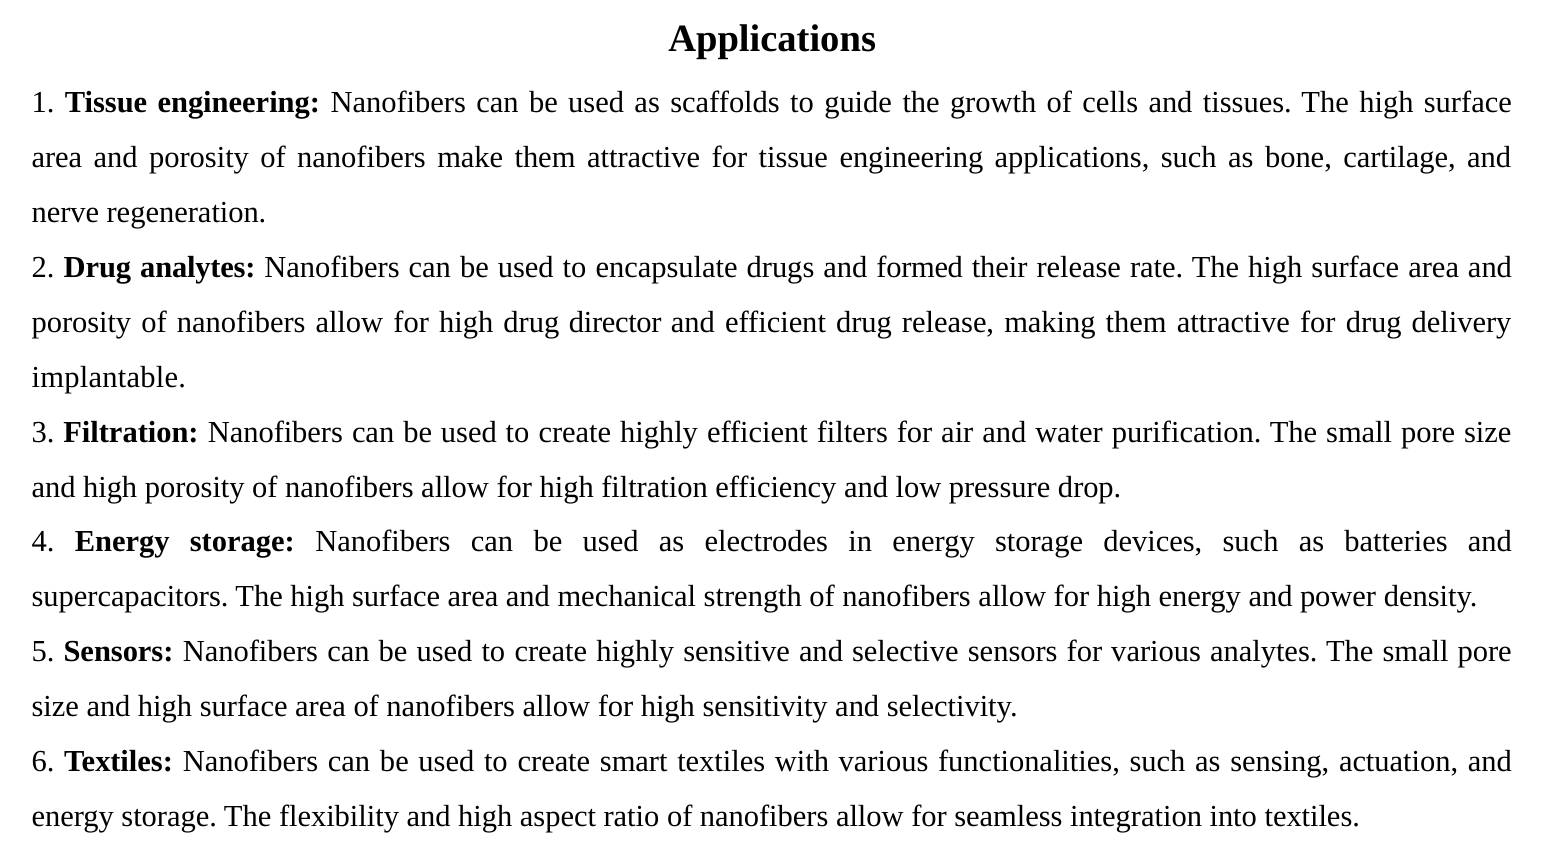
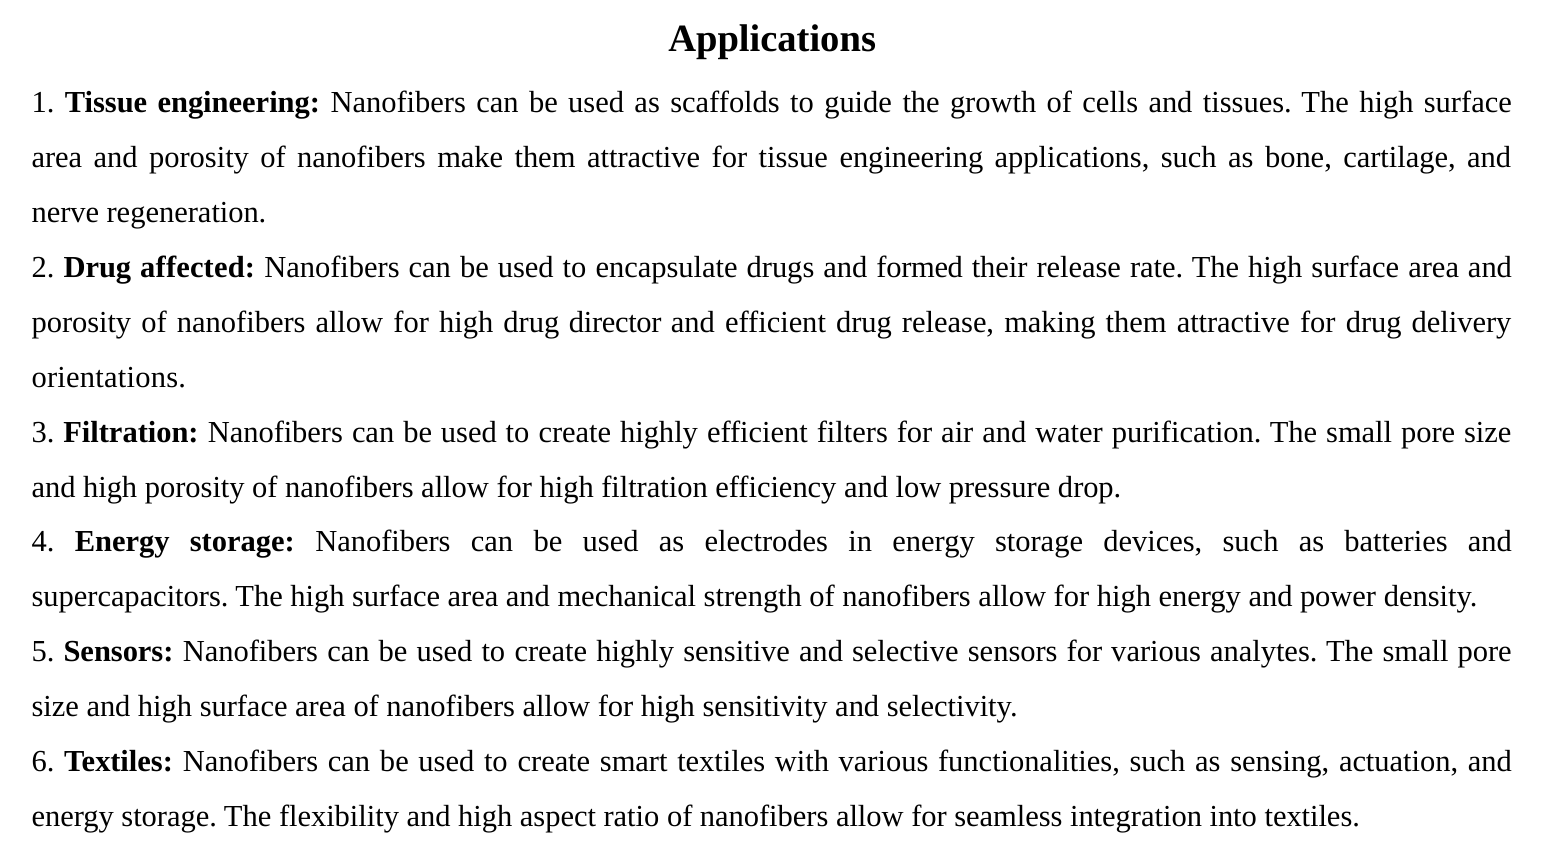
Drug analytes: analytes -> affected (198, 267)
implantable: implantable -> orientations (109, 377)
